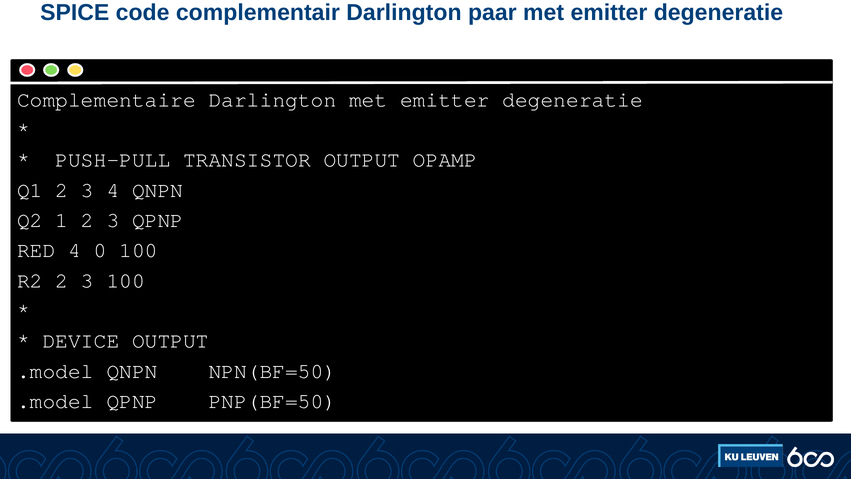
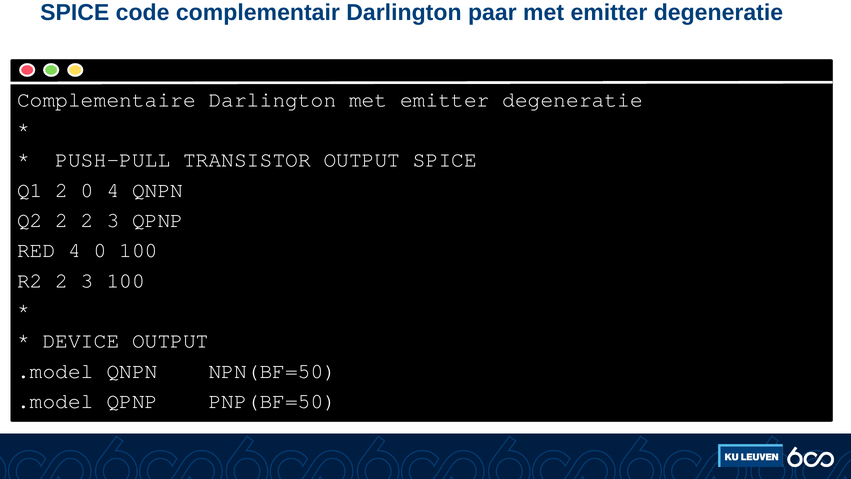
OUTPUT OPAMP: OPAMP -> SPICE (445, 160)
Q1 2 3: 3 -> 0 (87, 190)
Q2 1: 1 -> 2 (62, 220)
